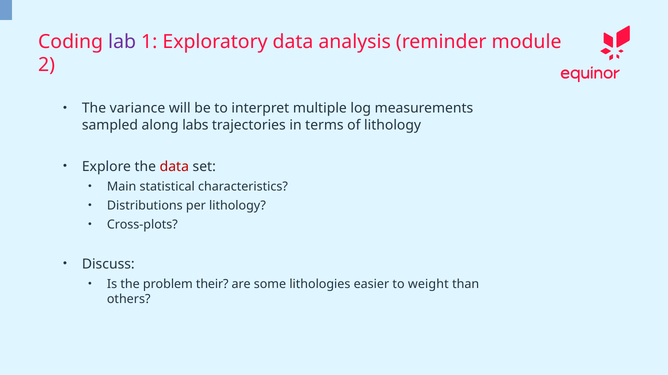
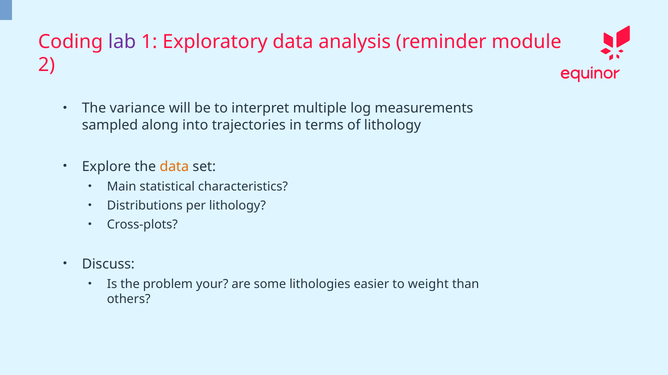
labs: labs -> into (195, 125)
data colour: red -> orange (174, 167)
their: their -> your (212, 285)
